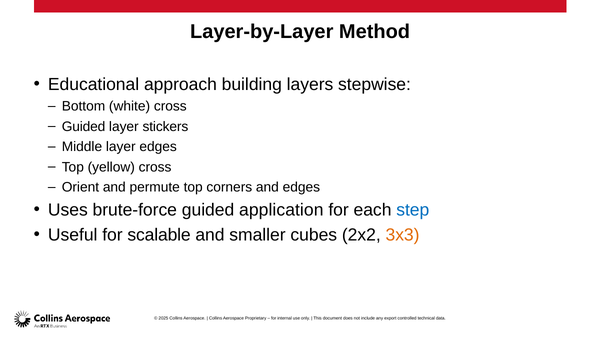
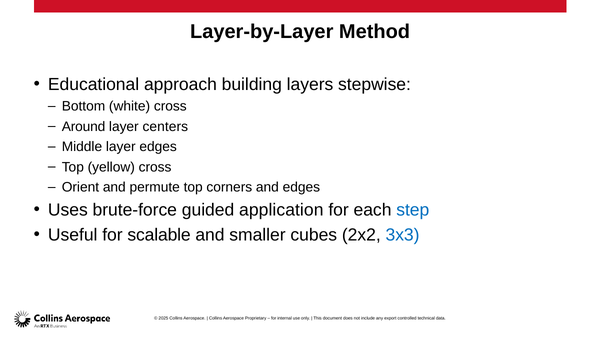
Guided: Guided -> Around (84, 127)
stickers: stickers -> centers (165, 127)
3x3 colour: orange -> blue (403, 235)
